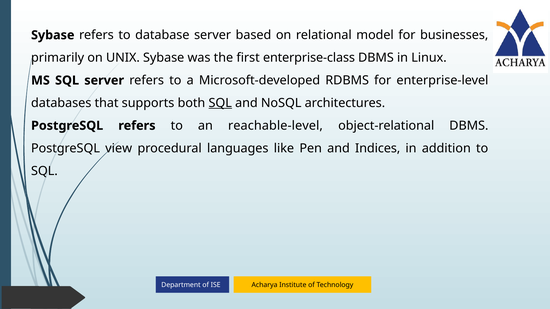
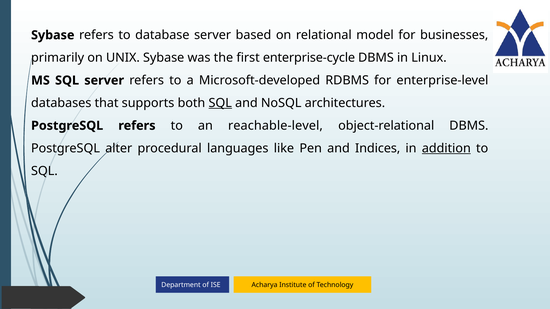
enterprise-class: enterprise-class -> enterprise-cycle (309, 58)
view: view -> alter (119, 148)
addition underline: none -> present (446, 148)
